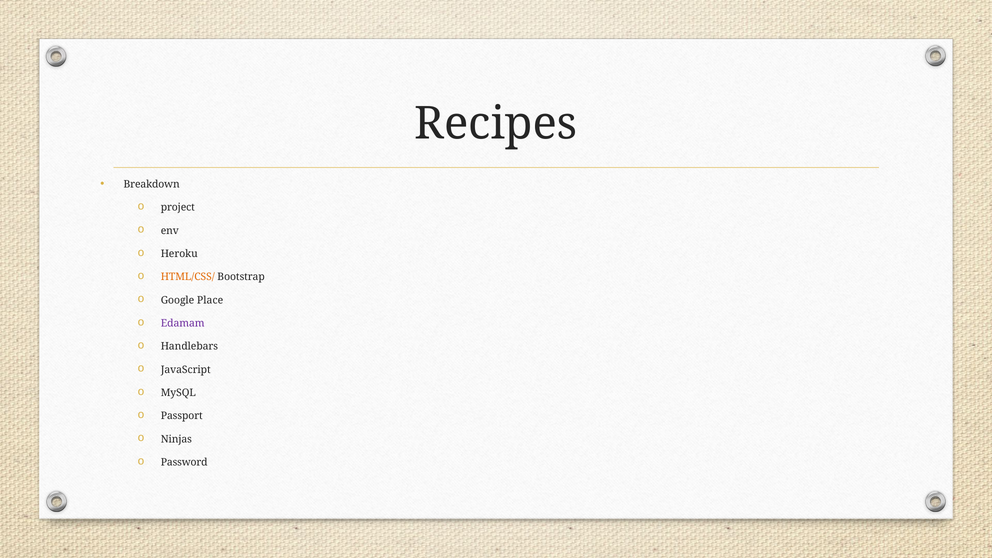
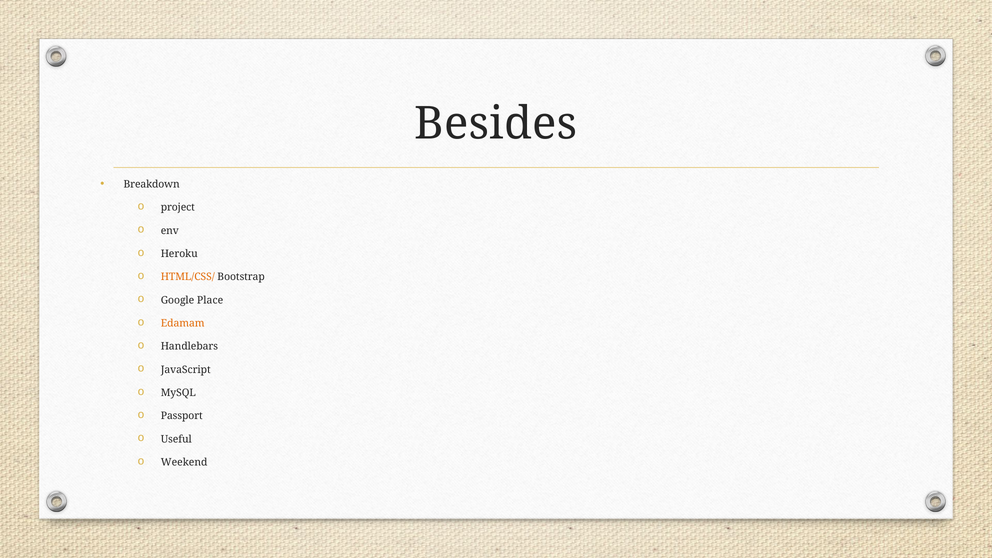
Recipes: Recipes -> Besides (496, 124)
Edamam colour: purple -> orange (183, 323)
Ninjas: Ninjas -> Useful (176, 439)
Password: Password -> Weekend (184, 462)
